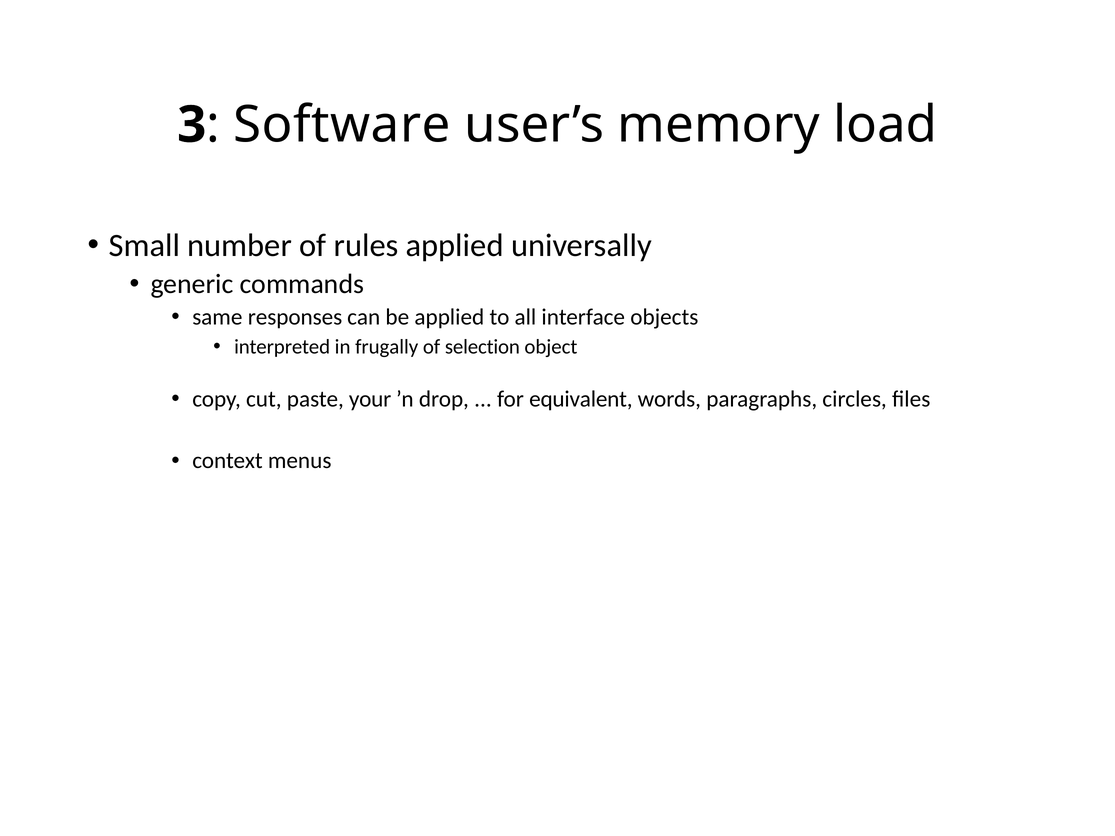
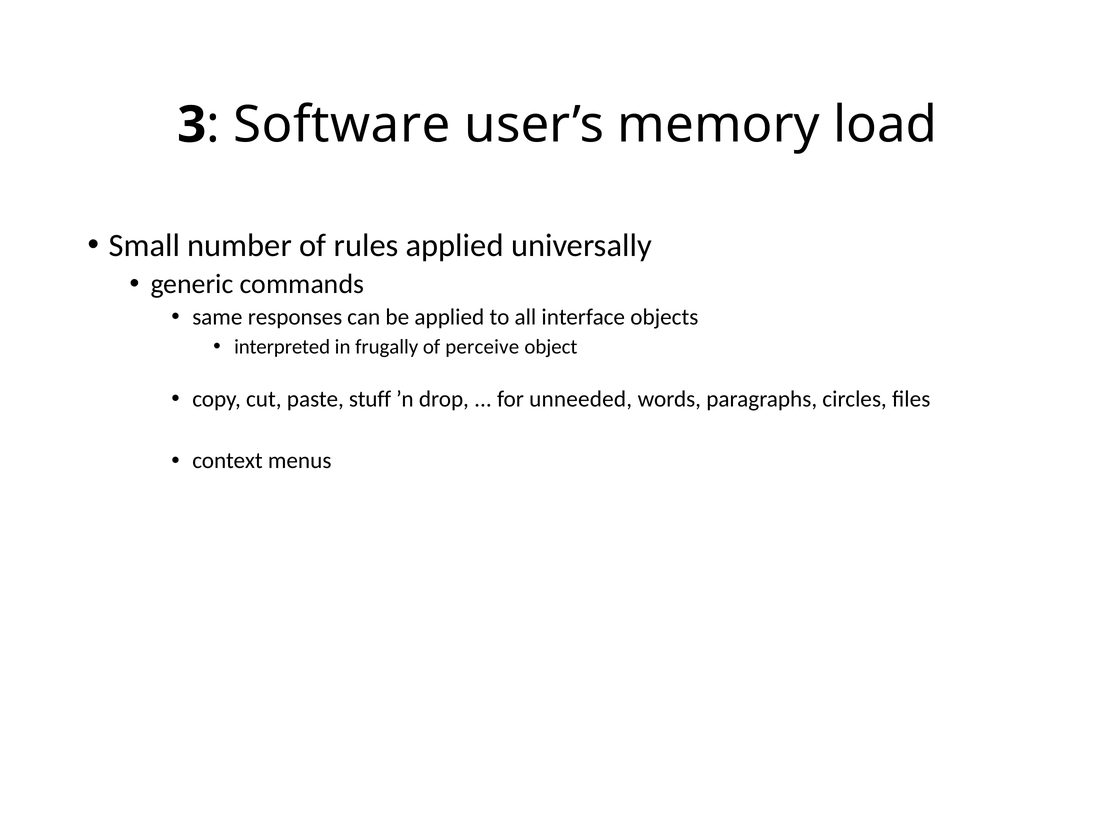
selection: selection -> perceive (482, 347)
your: your -> stuff (370, 399)
equivalent: equivalent -> unneeded (581, 399)
